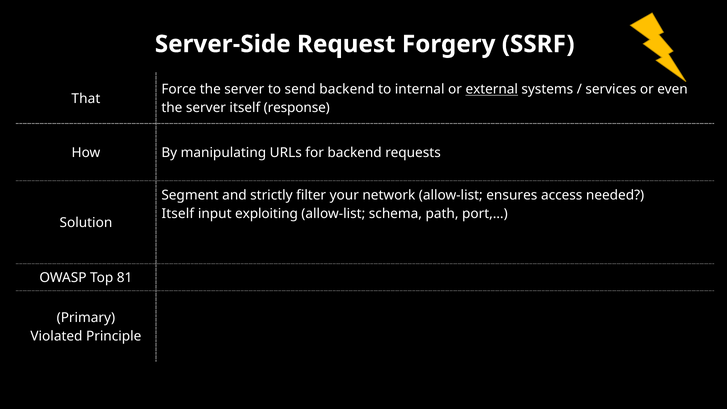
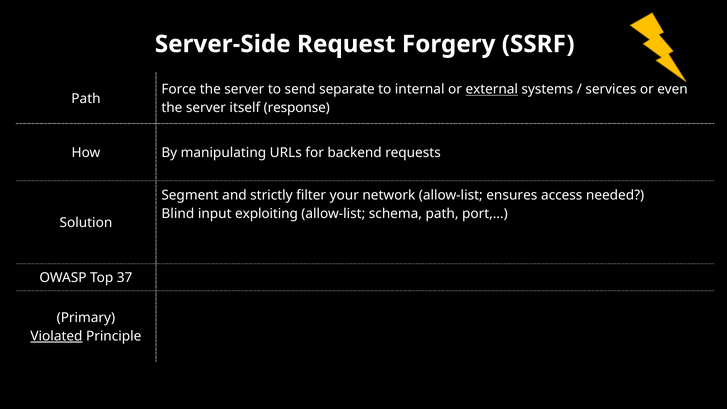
send backend: backend -> separate (347, 89)
That: That -> Path (86, 99)
Itself: Itself -> Blind (178, 214)
81: 81 -> 37 (125, 278)
Violated underline: none -> present (56, 336)
